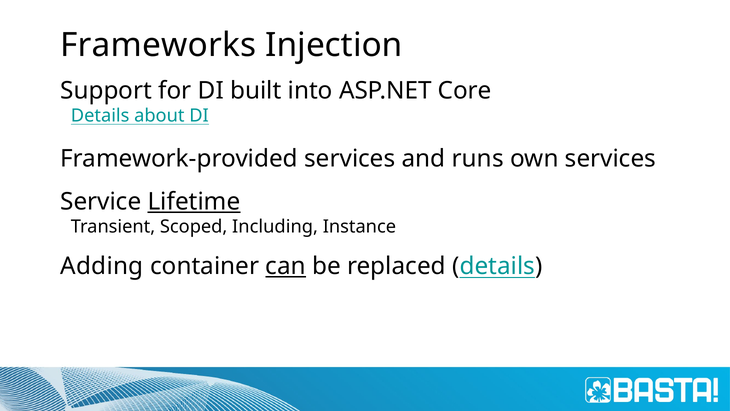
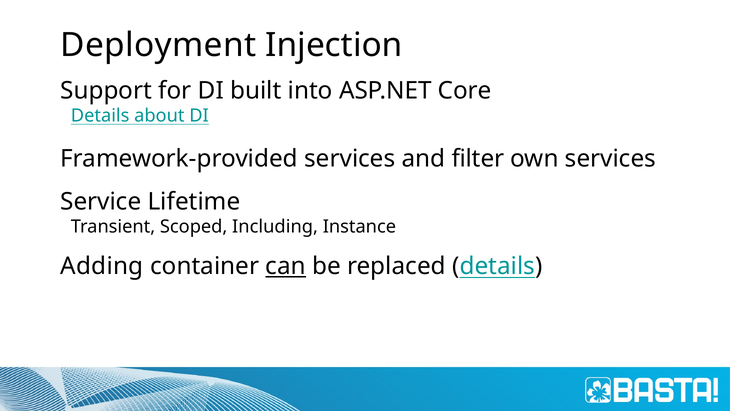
Frameworks: Frameworks -> Deployment (158, 45)
runs: runs -> filter (478, 158)
Lifetime underline: present -> none (194, 201)
